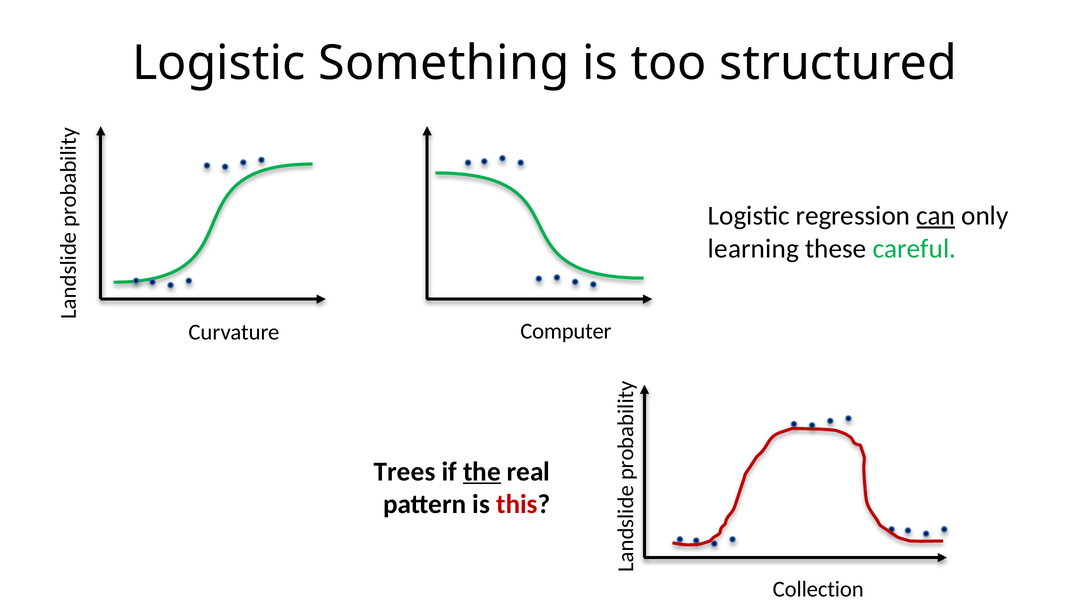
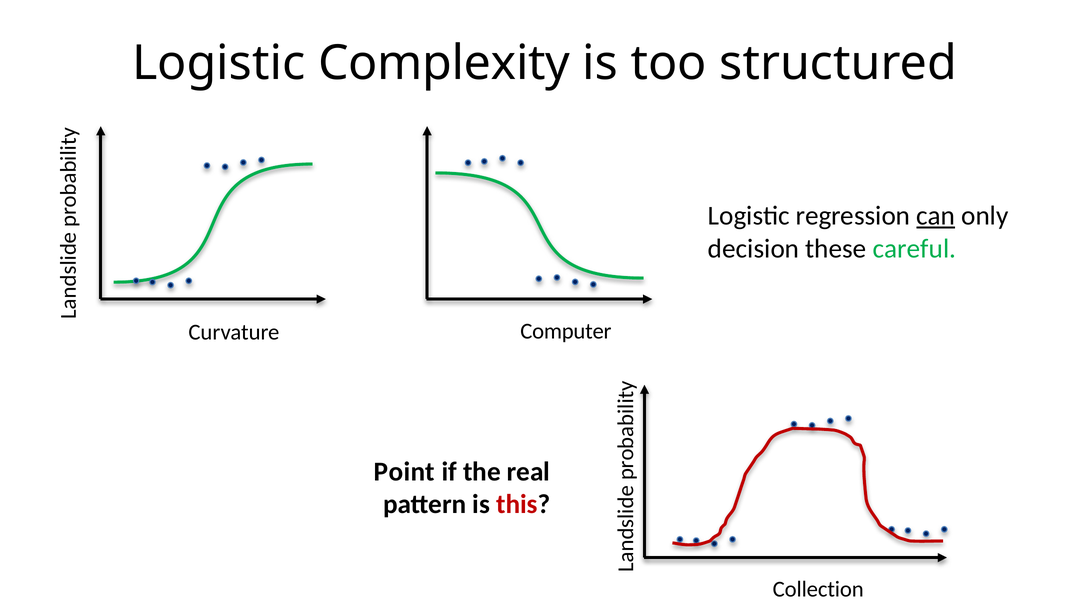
Something: Something -> Complexity (444, 63)
learning: learning -> decision (754, 249)
Trees: Trees -> Point (404, 472)
the underline: present -> none (482, 472)
